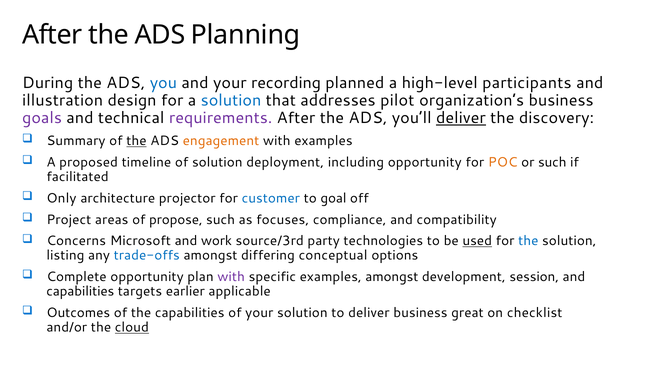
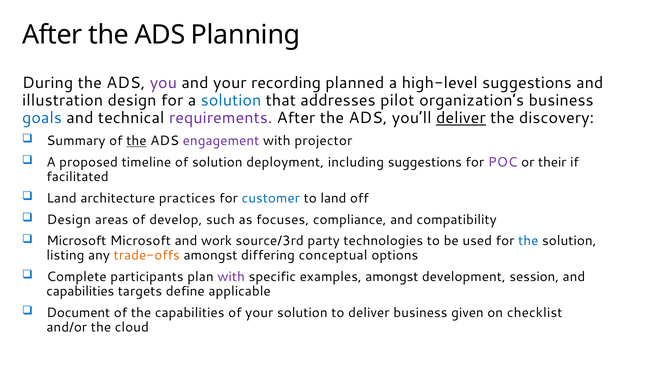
you colour: blue -> purple (163, 83)
high-level participants: participants -> suggestions (527, 83)
goals colour: purple -> blue (42, 118)
engagement colour: orange -> purple (221, 141)
with examples: examples -> projector (323, 141)
including opportunity: opportunity -> suggestions (425, 162)
POC colour: orange -> purple (503, 162)
or such: such -> their (552, 162)
Only: Only -> Land (62, 198)
projector: projector -> practices (187, 198)
to goal: goal -> land (333, 198)
Project: Project -> Design (69, 220)
propose: propose -> develop (176, 220)
Concerns: Concerns -> Microsoft (76, 241)
used underline: present -> none (477, 241)
trade-offs colour: blue -> orange (147, 256)
Complete opportunity: opportunity -> participants (147, 277)
earlier: earlier -> define (185, 292)
Outcomes: Outcomes -> Document (78, 313)
great: great -> given (467, 313)
cloud underline: present -> none (132, 327)
